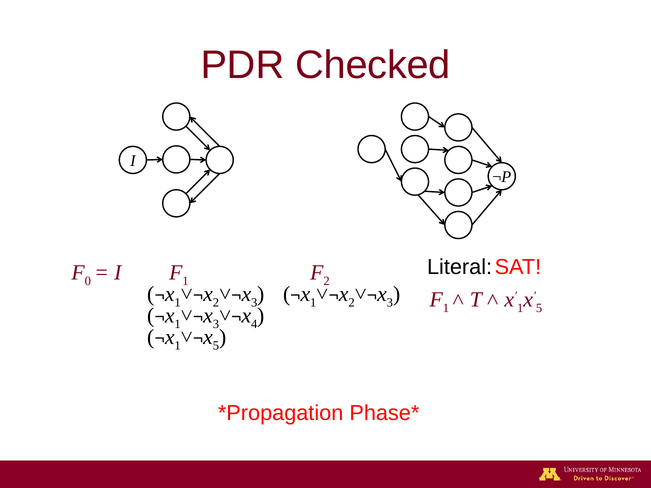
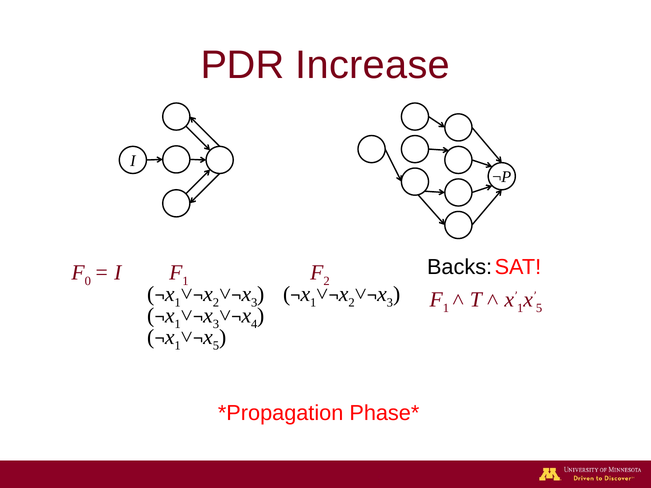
Checked: Checked -> Increase (373, 65)
Literal: Literal -> Backs (460, 267)
